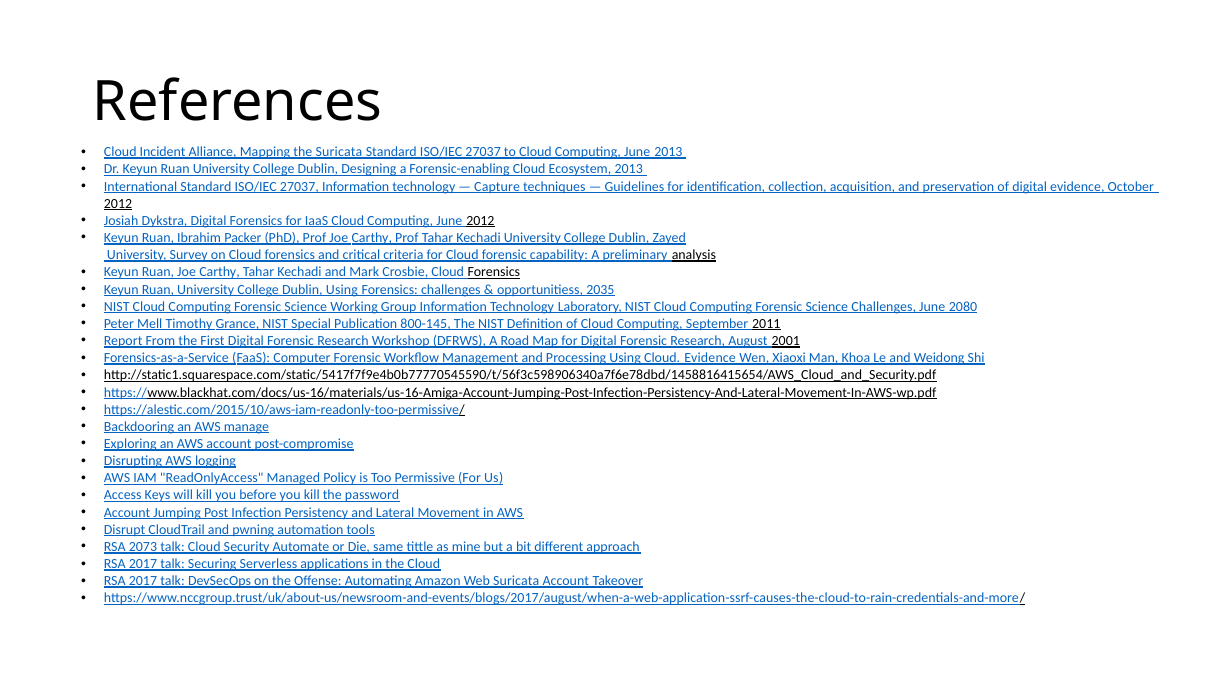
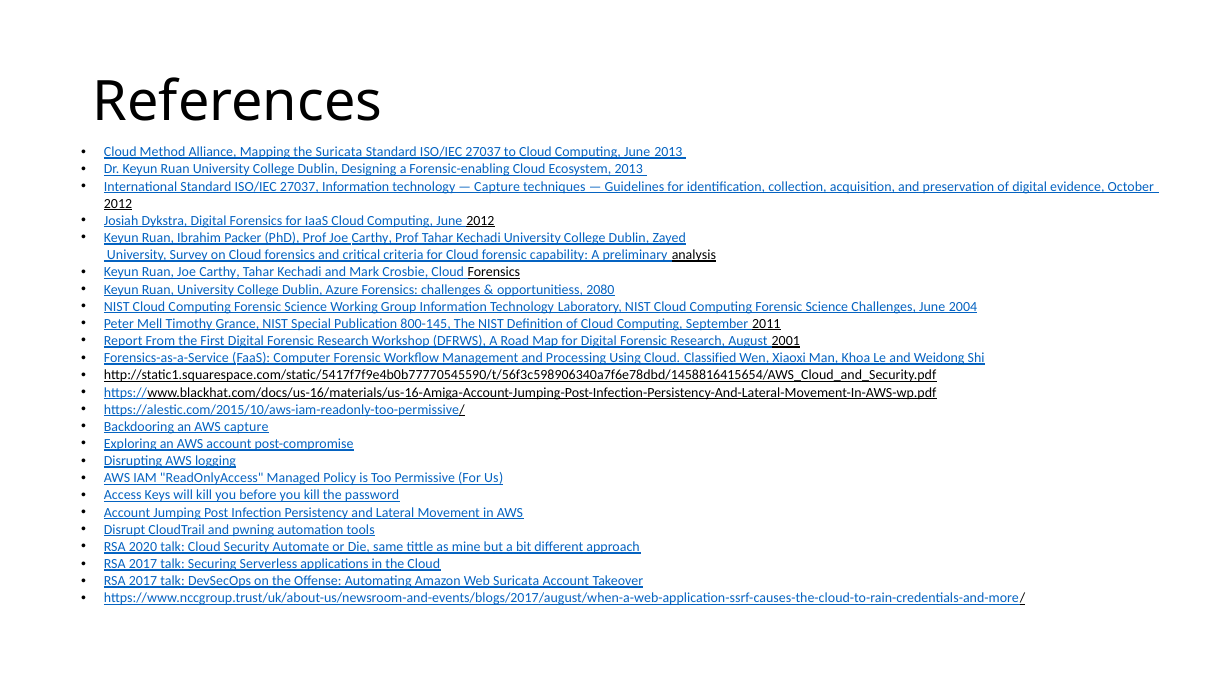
Incident: Incident -> Method (163, 152)
Dublin Using: Using -> Azure (342, 290)
2035: 2035 -> 2080 (600, 290)
2080: 2080 -> 2004 (963, 307)
Cloud Evidence: Evidence -> Classified (710, 358)
AWS manage: manage -> capture (246, 427)
2073: 2073 -> 2020 (143, 547)
